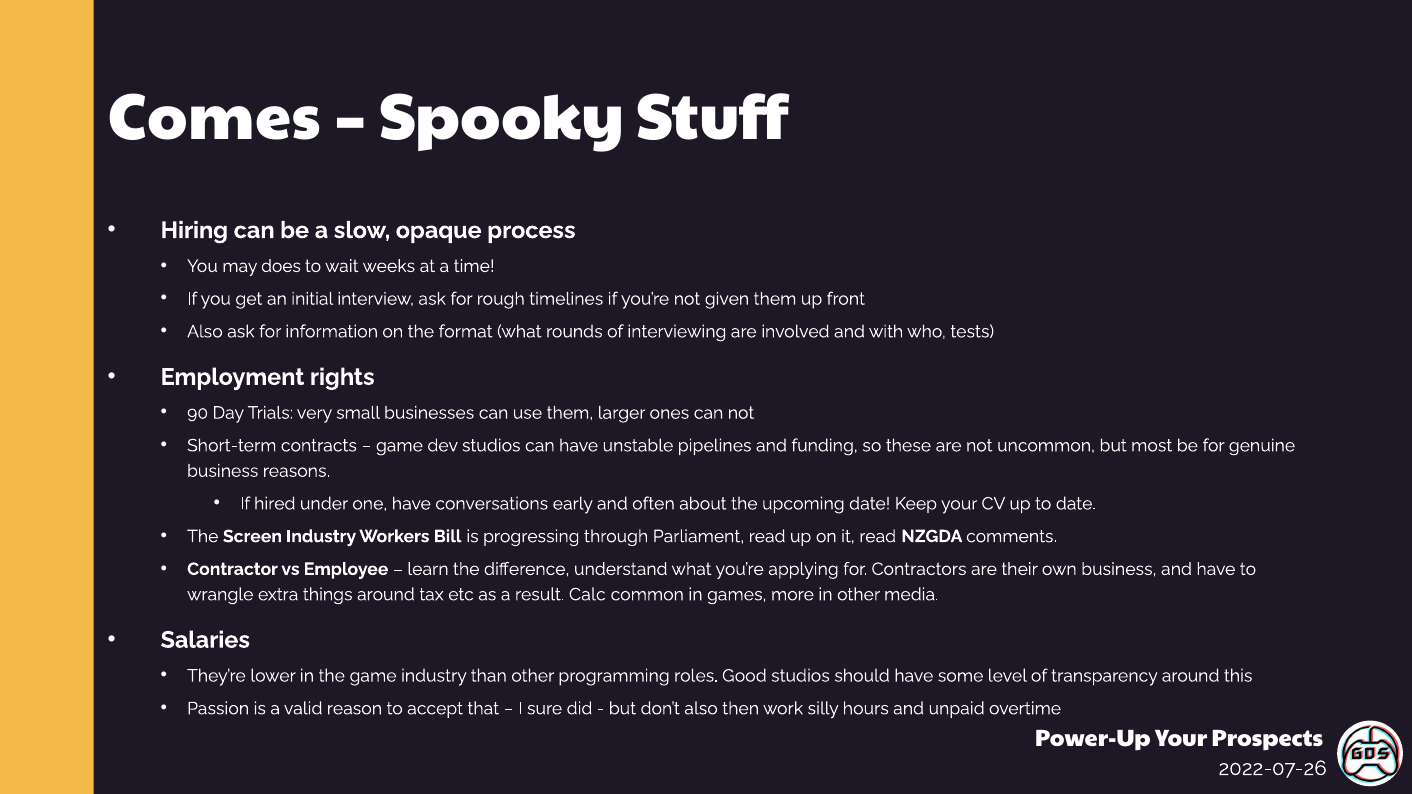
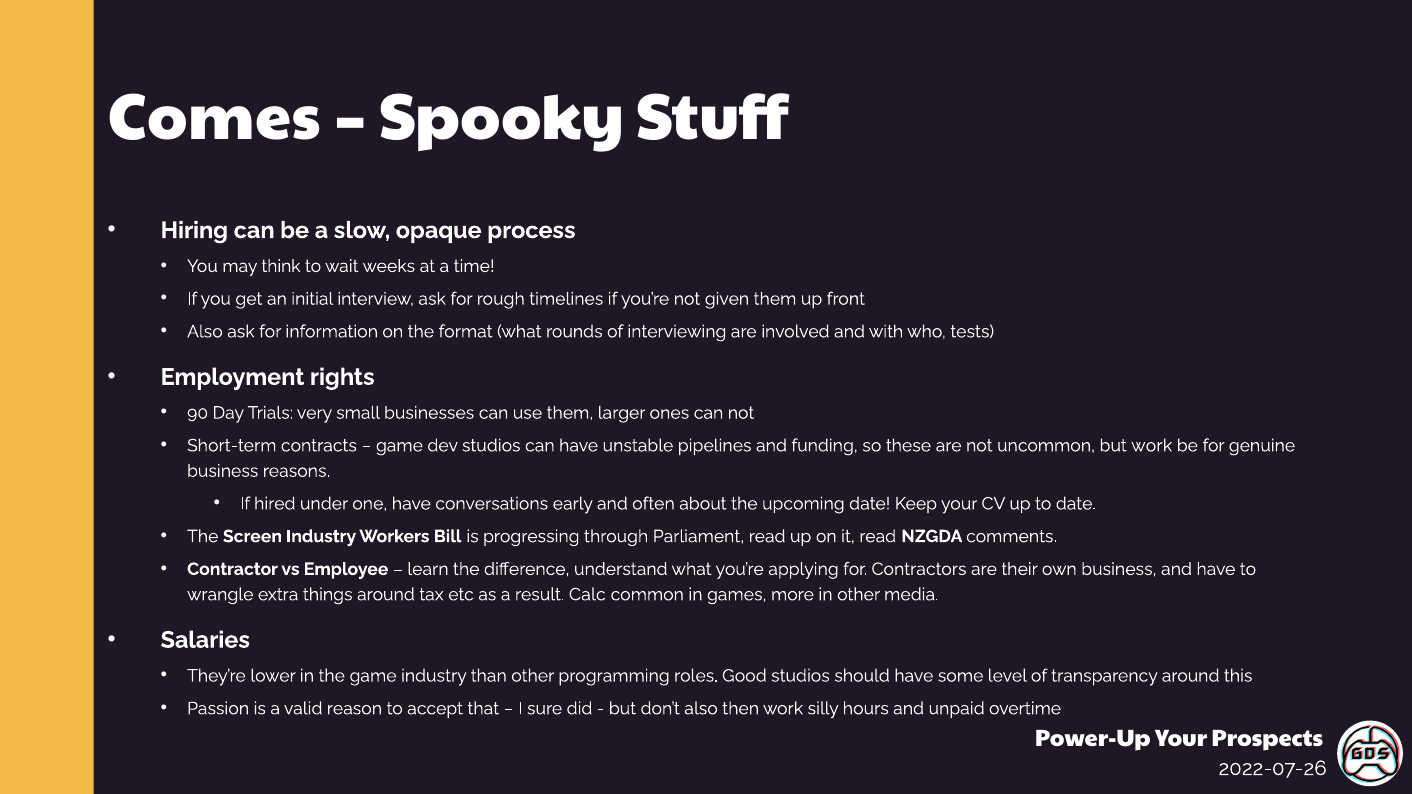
does: does -> think (281, 266)
but most: most -> work (1152, 446)
